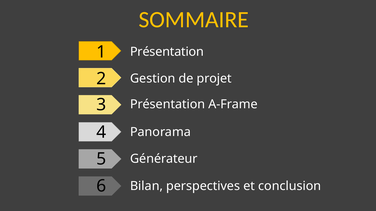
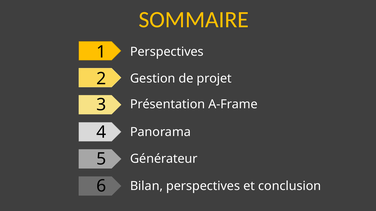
1 Présentation: Présentation -> Perspectives (167, 52)
